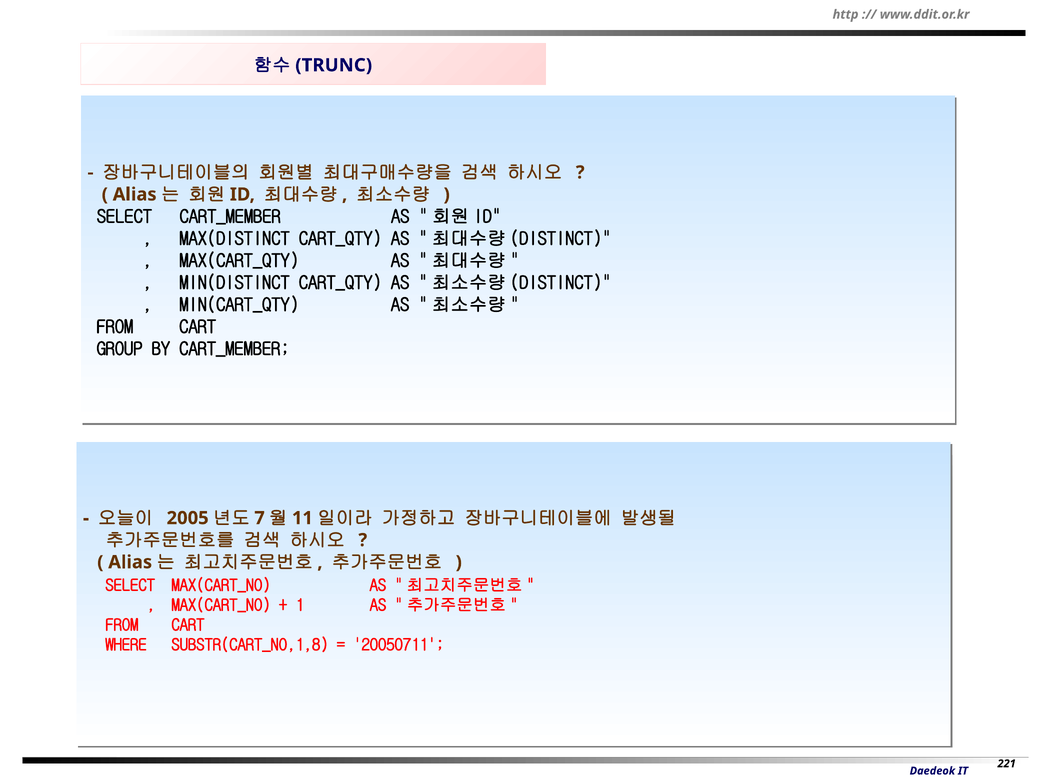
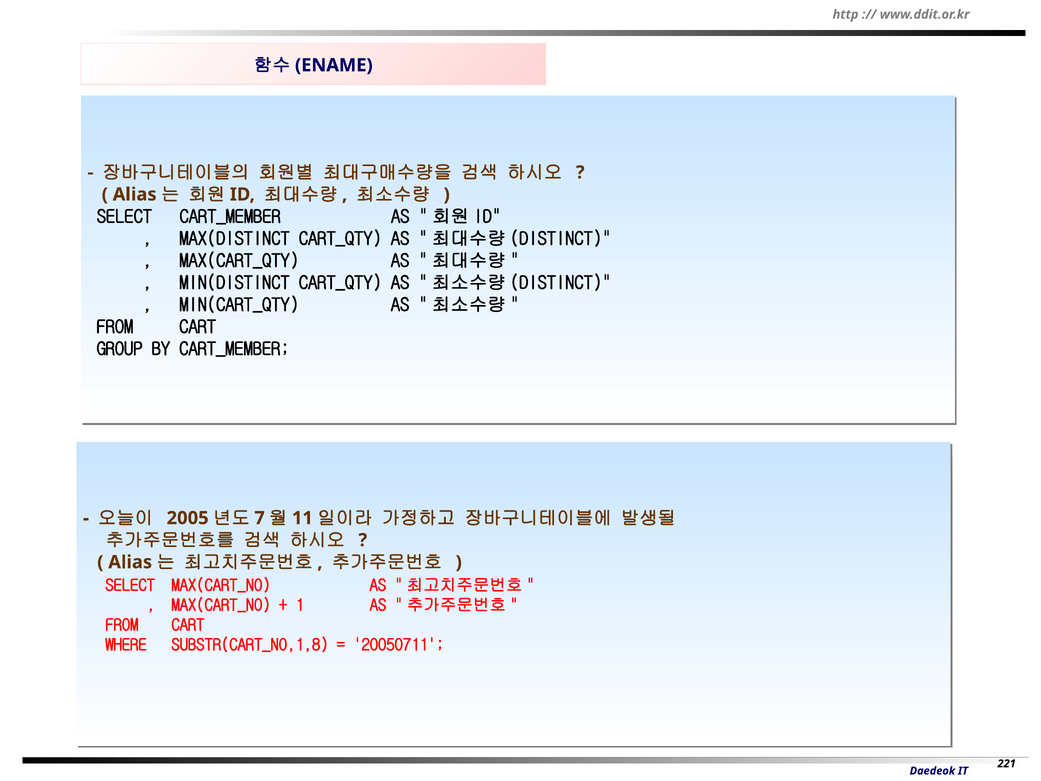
TRUNC: TRUNC -> ENAME (334, 65)
